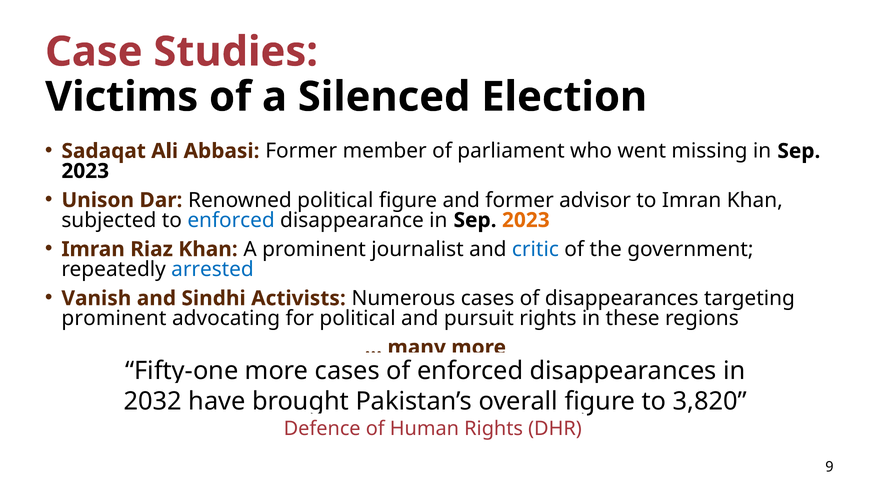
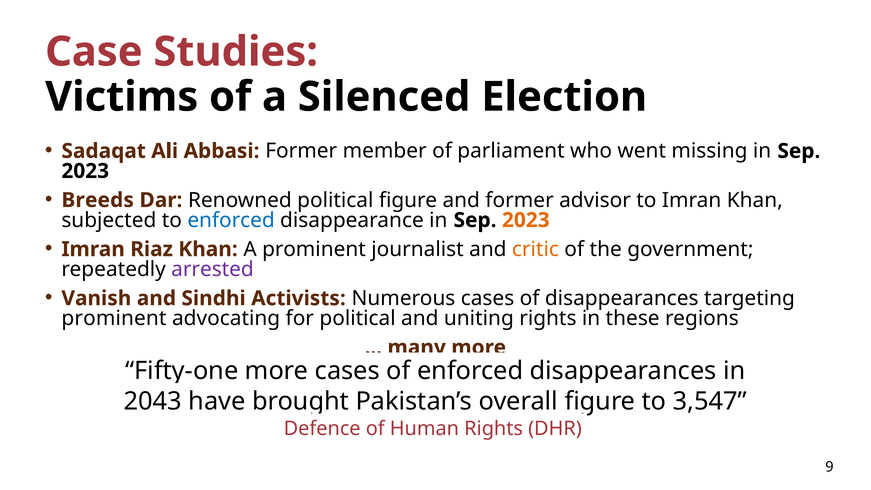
Unison: Unison -> Breeds (98, 200)
critic colour: blue -> orange (535, 249)
arrested colour: blue -> purple (213, 269)
pursuit: pursuit -> uniting (479, 318)
2032: 2032 -> 2043 (153, 402)
3,820: 3,820 -> 3,547 (710, 402)
